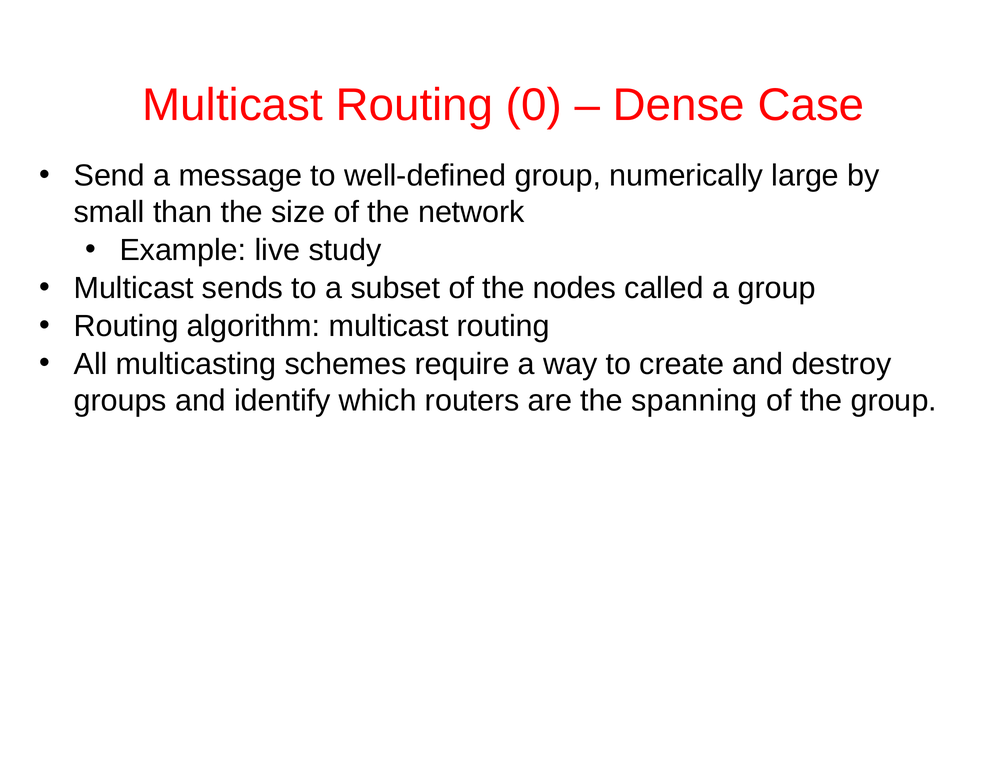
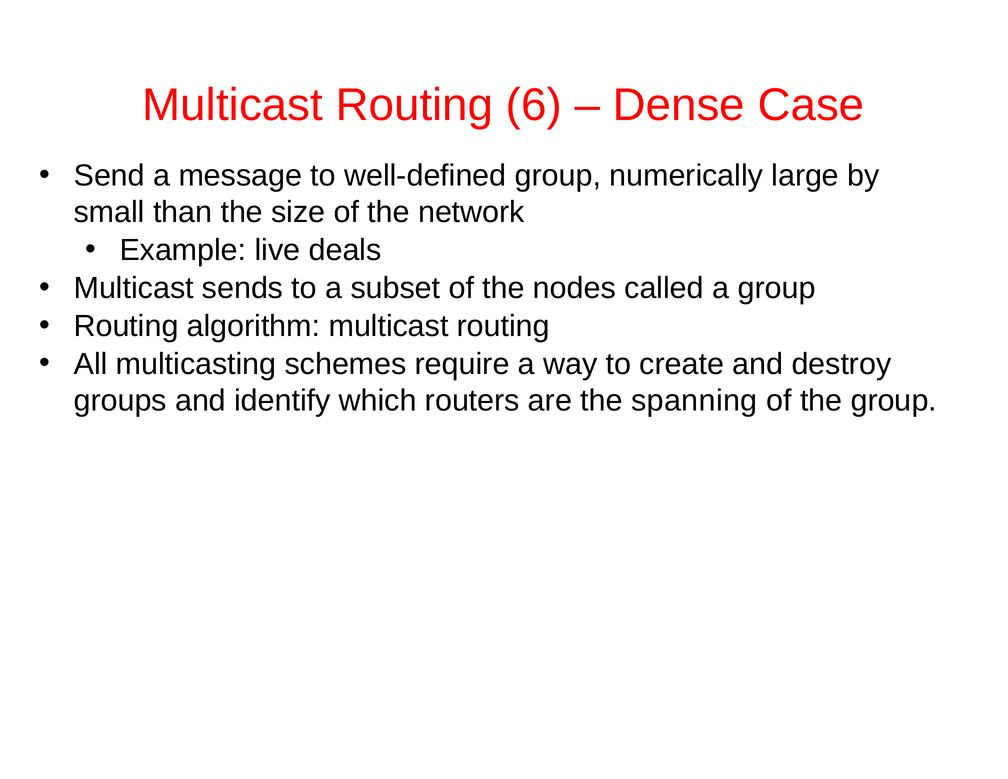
0: 0 -> 6 (534, 105)
study: study -> deals (345, 250)
